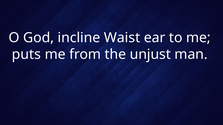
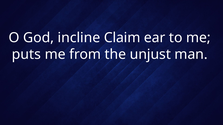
Waist: Waist -> Claim (122, 38)
